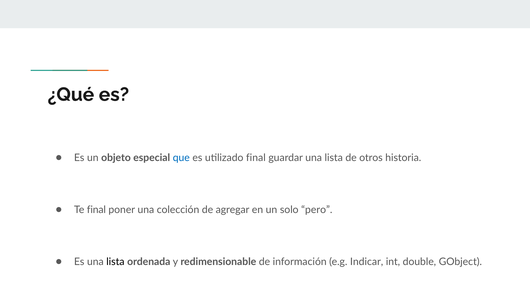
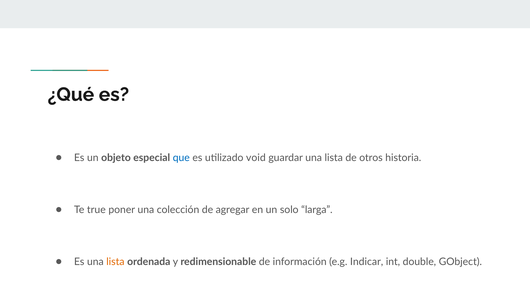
utilizado final: final -> void (256, 158)
Te final: final -> true (96, 210)
pero: pero -> larga (317, 210)
lista colour: black -> orange (115, 262)
